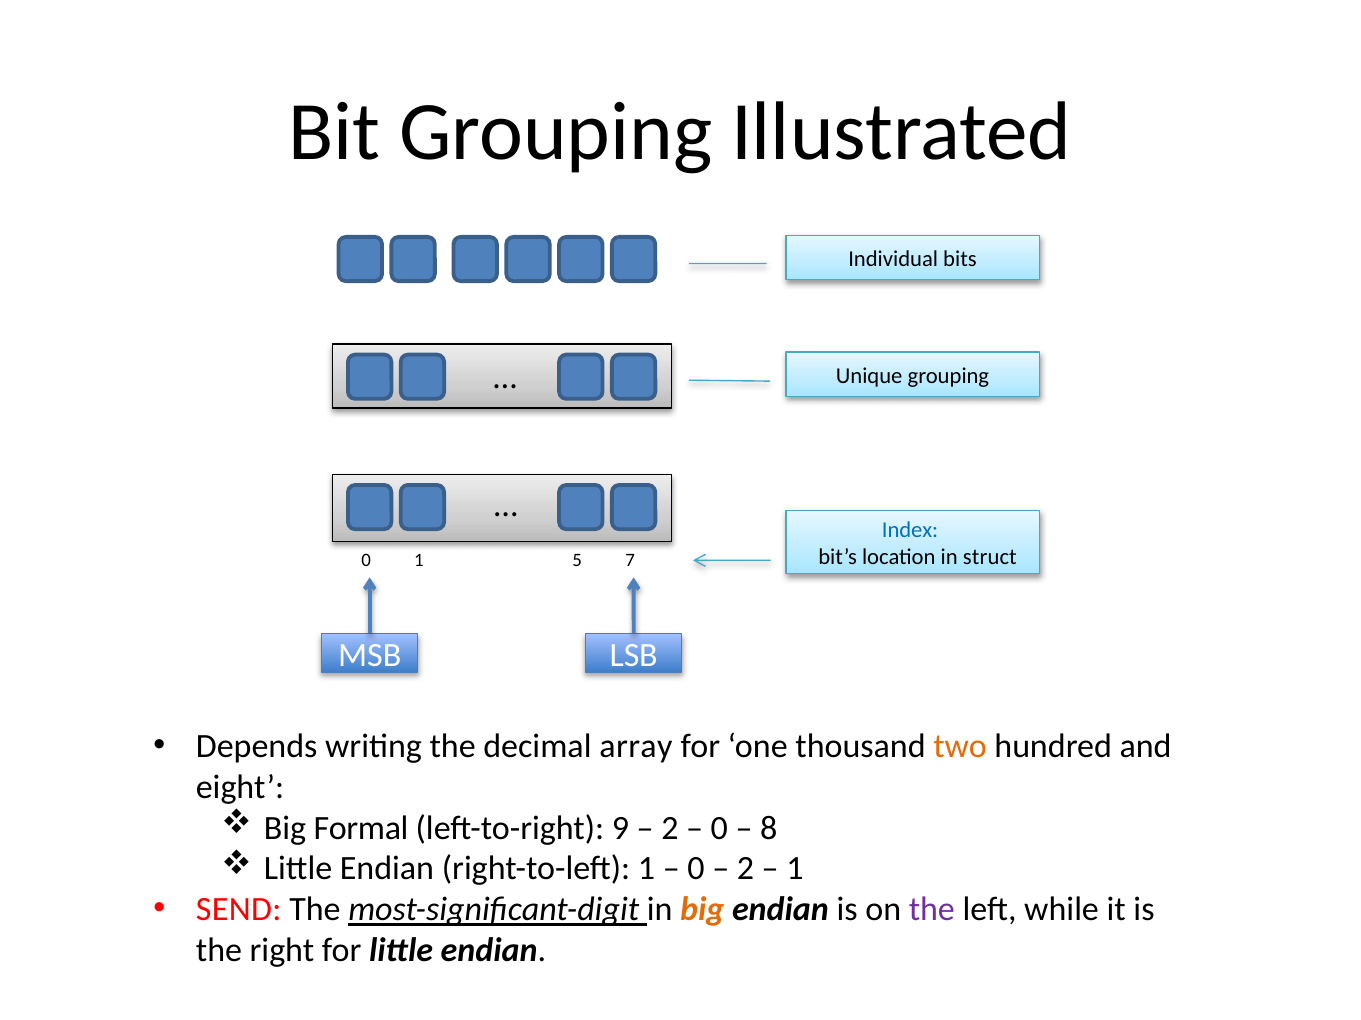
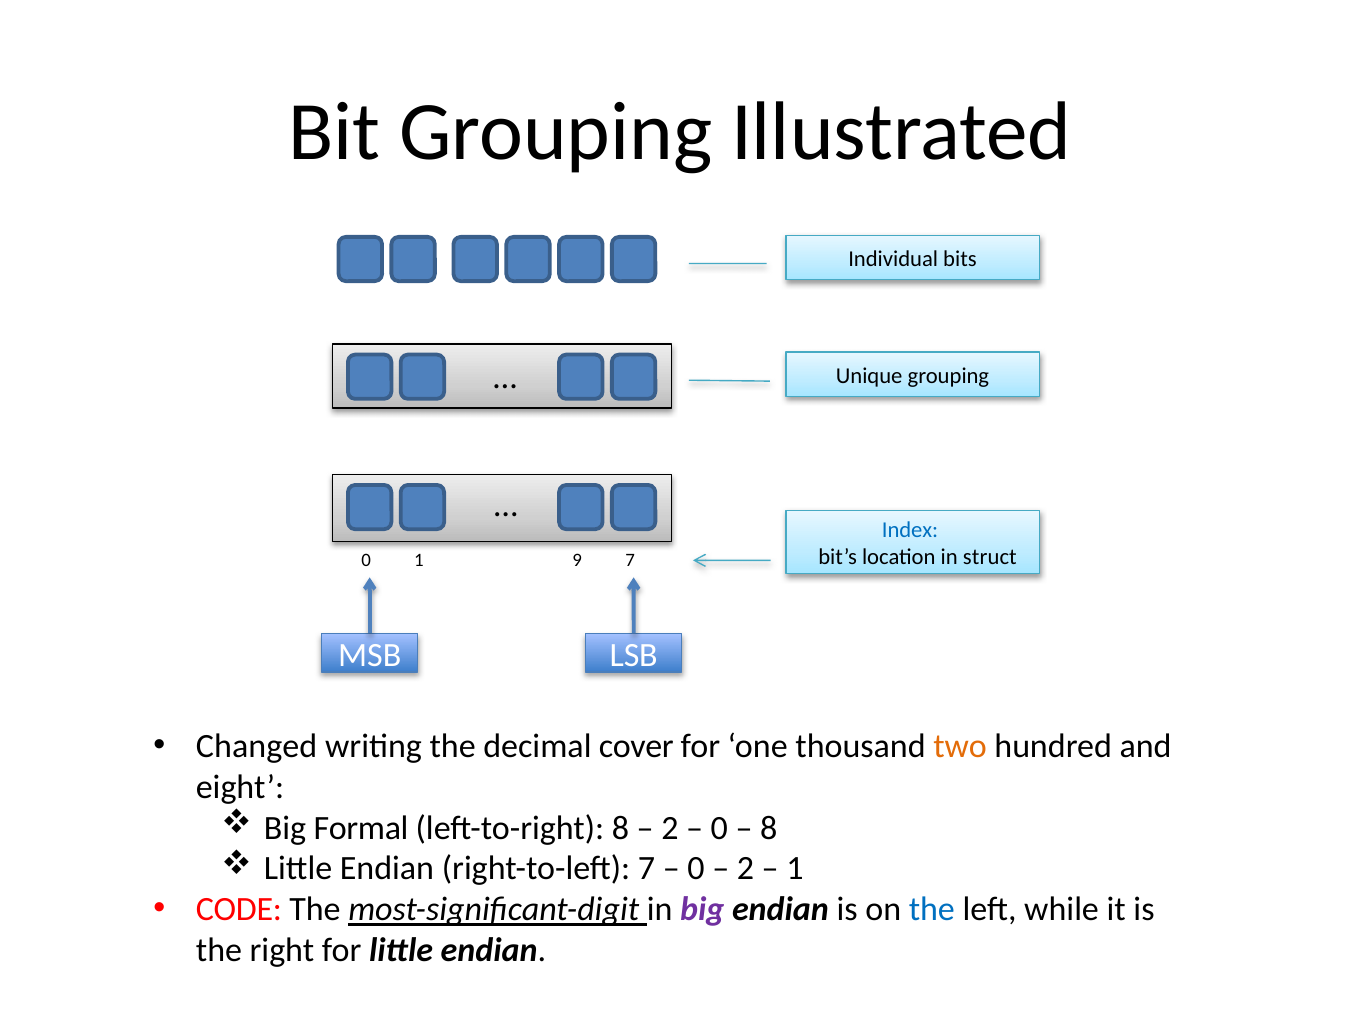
5: 5 -> 9 (577, 561)
Depends: Depends -> Changed (257, 747)
array: array -> cover (636, 747)
left-to-right 9: 9 -> 8 (620, 829)
right-to-left 1: 1 -> 7 (646, 869)
SEND: SEND -> CODE (239, 910)
big colour: orange -> purple (702, 910)
the colour: purple -> blue (932, 910)
